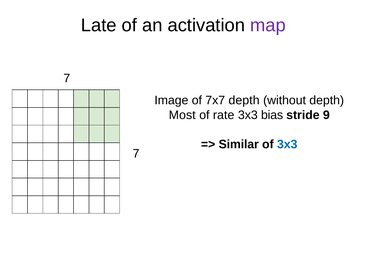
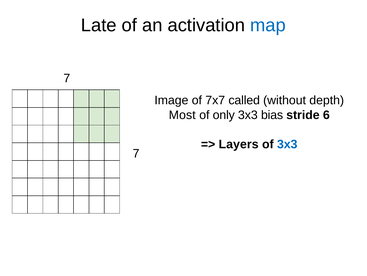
map colour: purple -> blue (268, 25)
7x7 depth: depth -> called (244, 100)
rate: rate -> only (224, 115)
9: 9 -> 6 (326, 115)
Similar: Similar -> Layers (239, 144)
